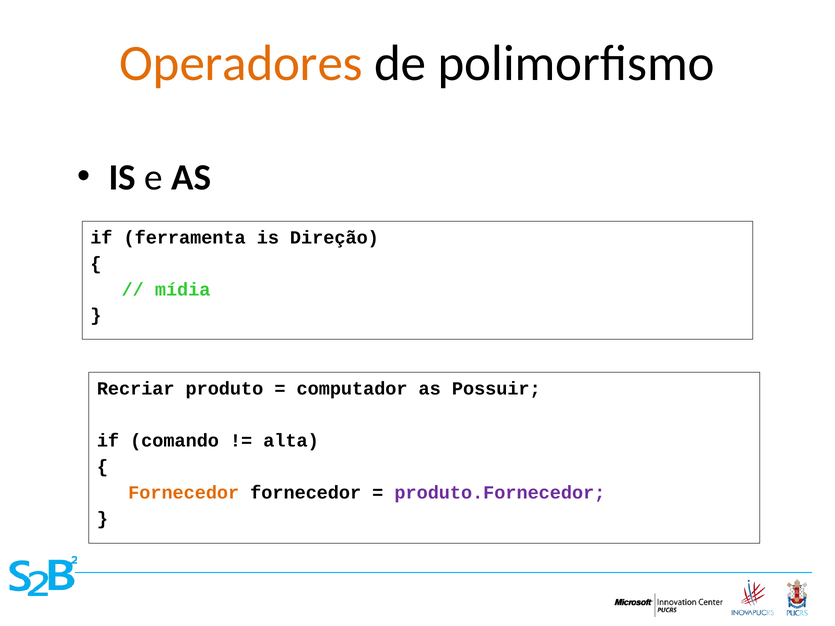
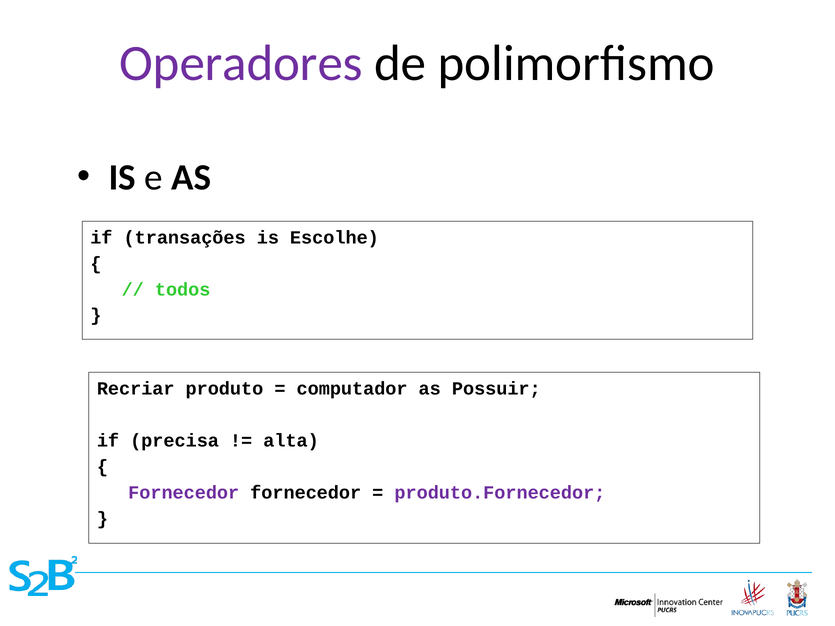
Operadores colour: orange -> purple (241, 63)
ferramenta: ferramenta -> transações (185, 238)
Direção: Direção -> Escolhe (334, 238)
mídia: mídia -> todos (183, 290)
comando: comando -> precisa (175, 441)
Fornecedor colour: orange -> purple (184, 493)
